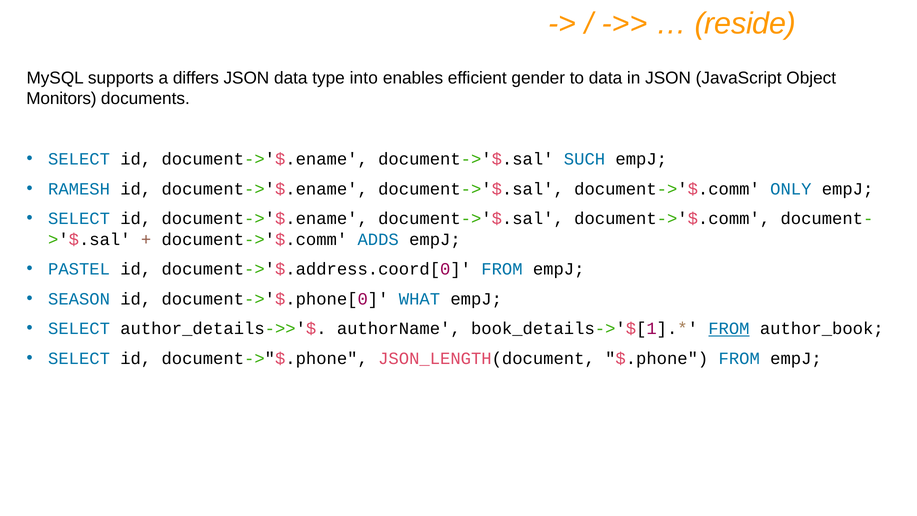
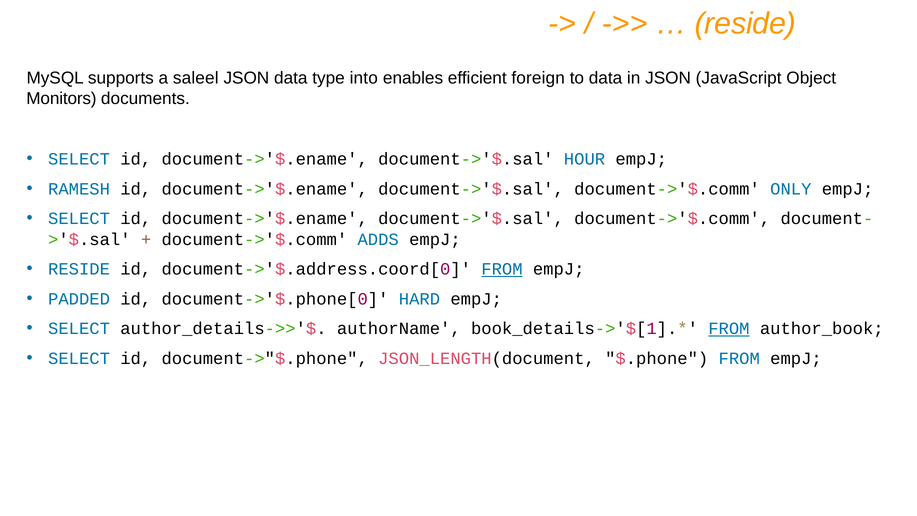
differs: differs -> saleel (196, 78)
gender: gender -> foreign (538, 78)
SUCH: SUCH -> HOUR (585, 159)
PASTEL: PASTEL -> RESIDE (79, 269)
FROM underline: none -> present (502, 269)
SEASON: SEASON -> PADDED (79, 299)
WHAT: WHAT -> HARD (419, 299)
